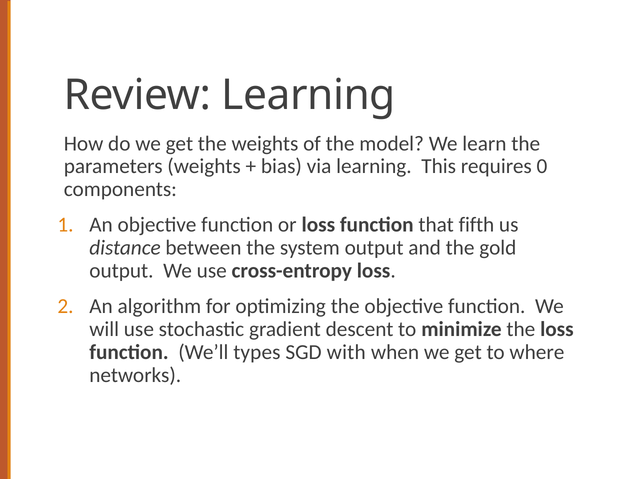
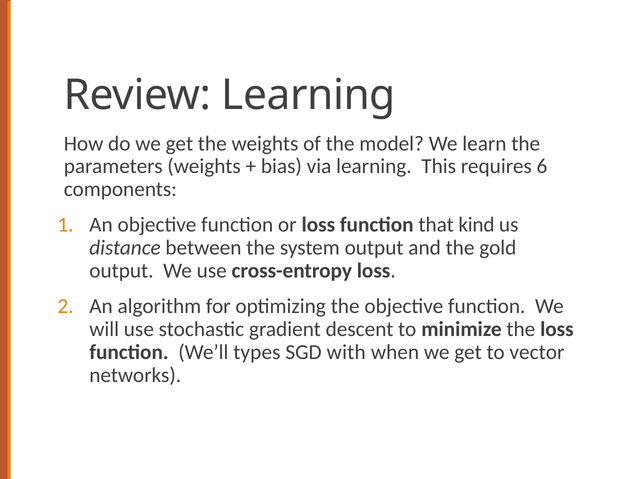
0: 0 -> 6 (542, 166)
fifth: fifth -> kind (477, 225)
where: where -> vector (537, 352)
